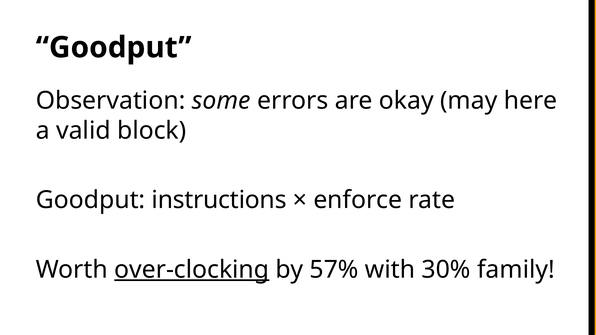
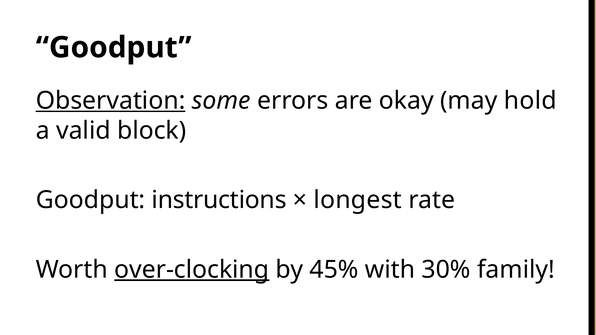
Observation underline: none -> present (111, 101)
here: here -> hold (530, 101)
enforce: enforce -> longest (358, 200)
57%: 57% -> 45% (334, 270)
